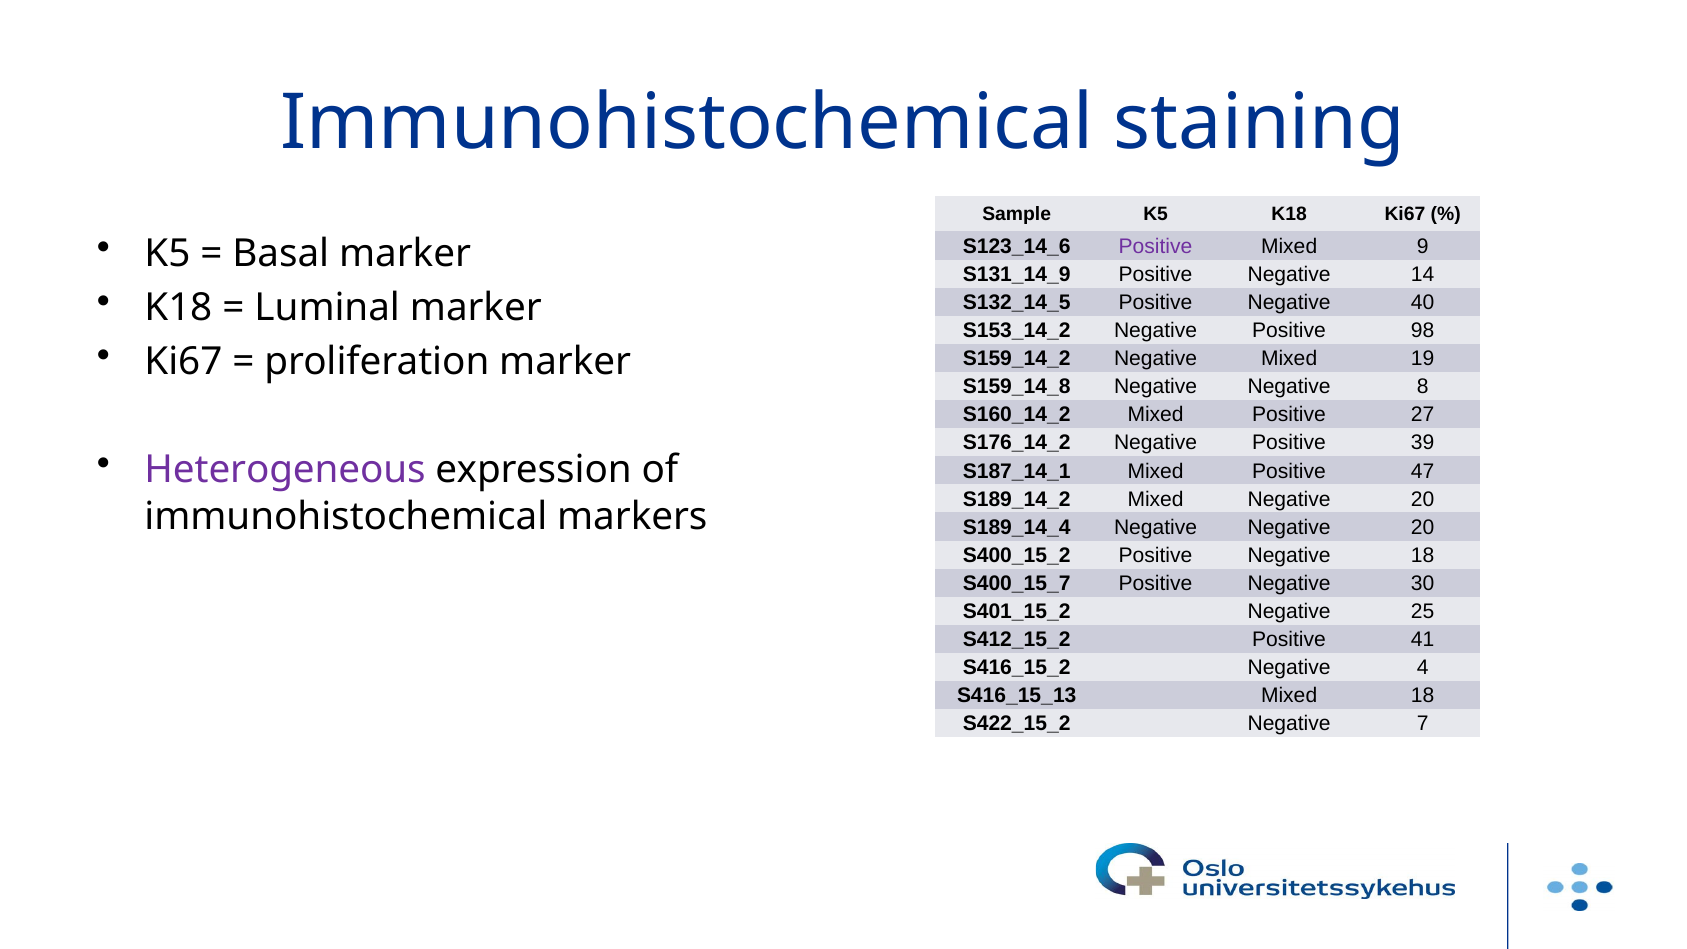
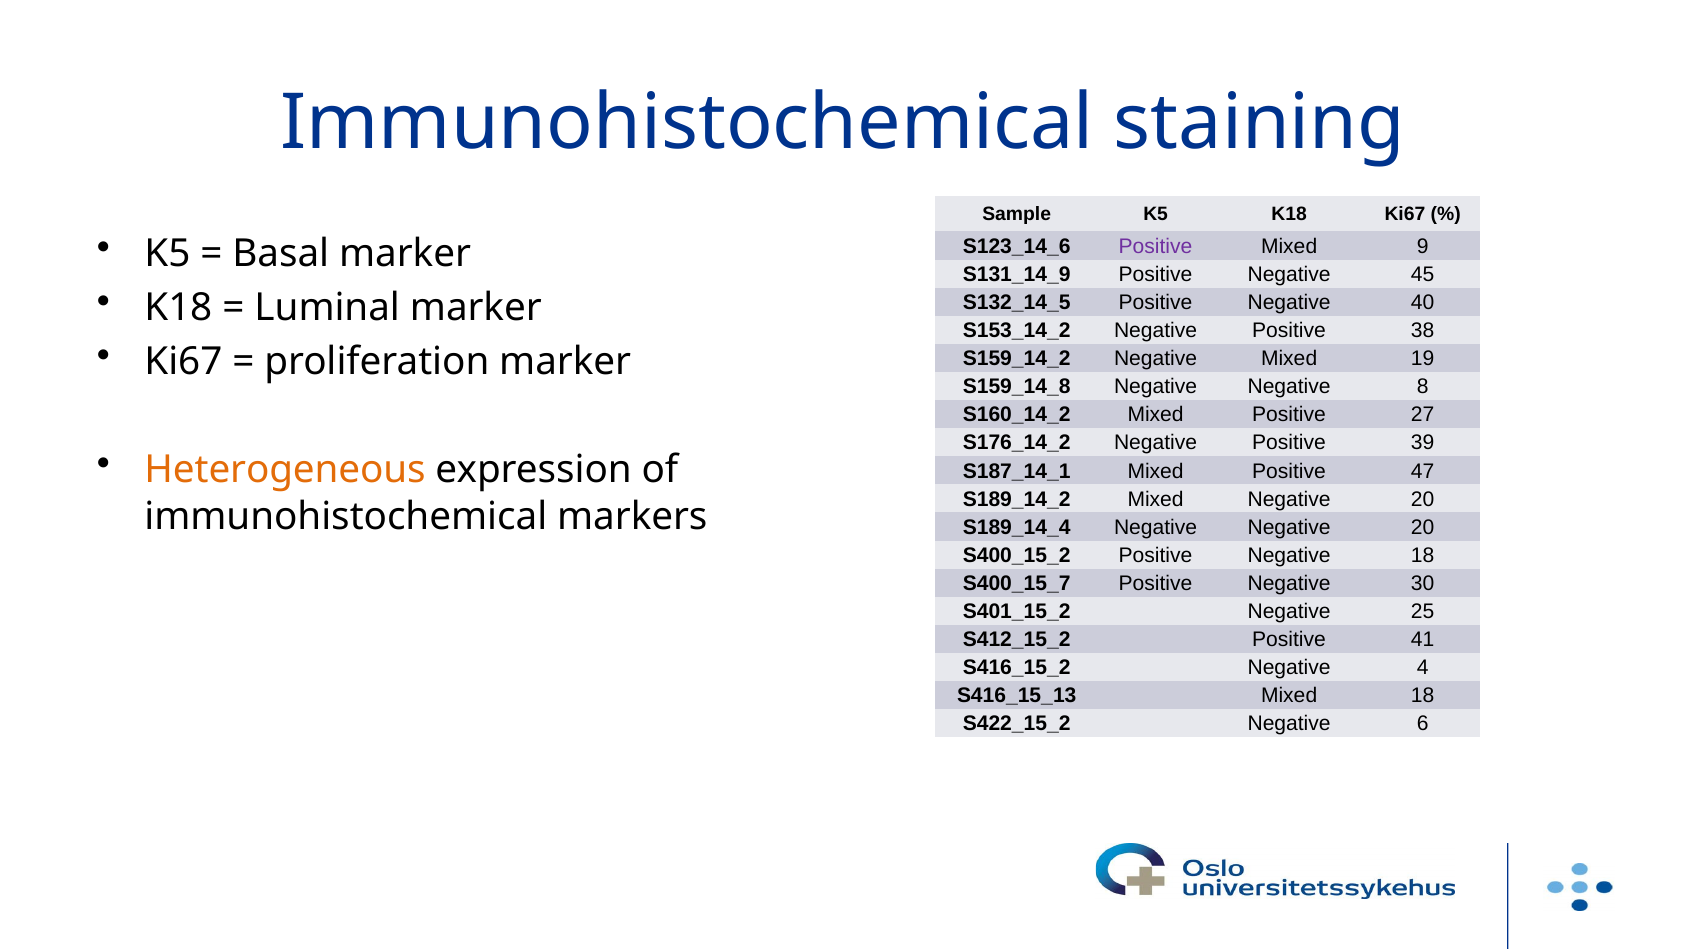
14: 14 -> 45 (1423, 274)
98: 98 -> 38 (1423, 331)
Heterogeneous colour: purple -> orange (285, 470)
7: 7 -> 6 (1423, 724)
